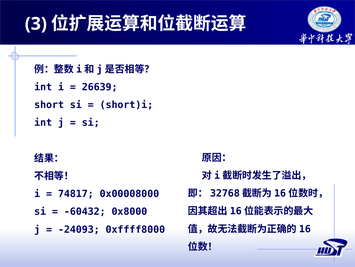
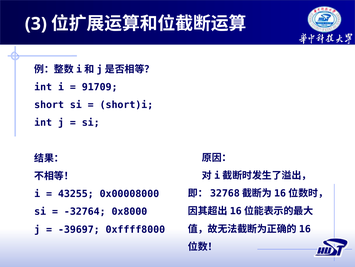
26639: 26639 -> 91709 (100, 87)
74817: 74817 -> 43255 (76, 193)
-60432: -60432 -> -32764 (85, 211)
-24093: -24093 -> -39697 (79, 229)
